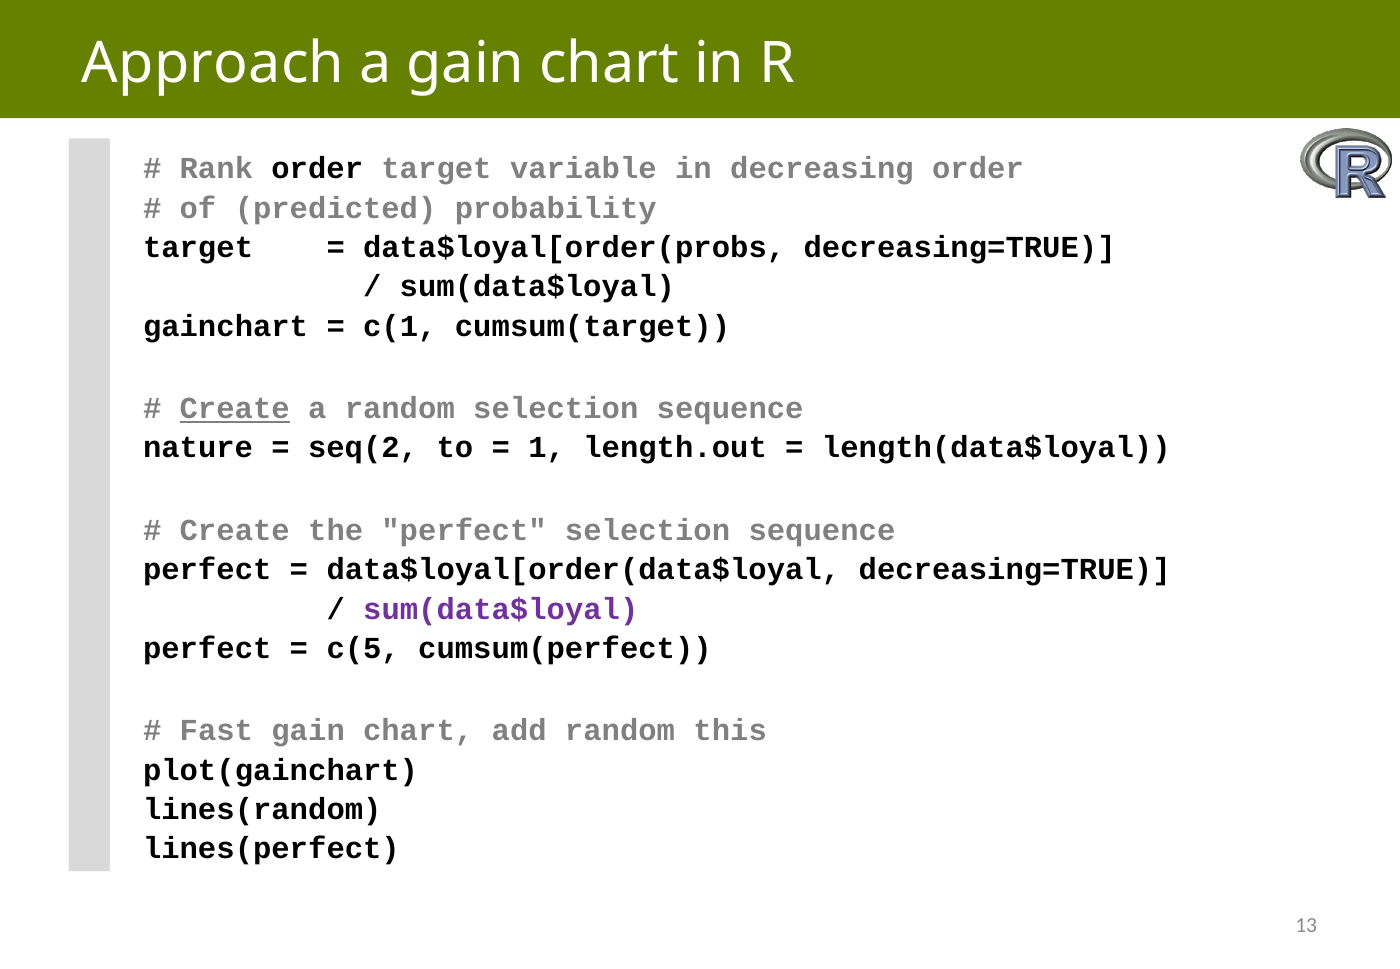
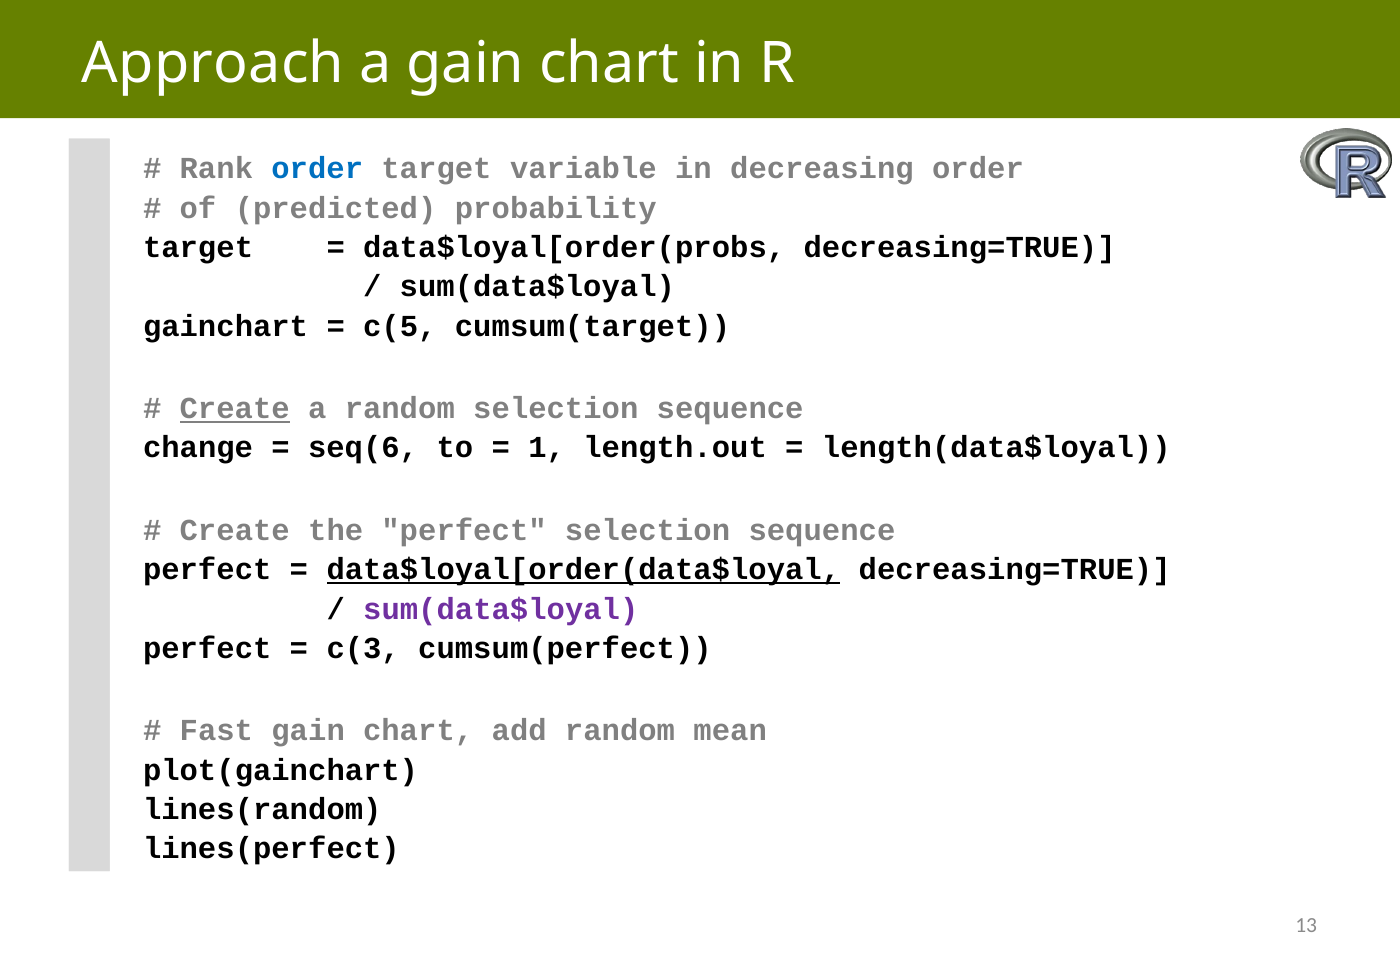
order colour: black -> blue (317, 169)
c(1: c(1 -> c(5 (400, 326)
nature: nature -> change (198, 448)
seq(2: seq(2 -> seq(6 (363, 448)
data$loyal[order(data$loyal underline: none -> present (583, 570)
c(5: c(5 -> c(3 (363, 649)
this: this -> mean (730, 731)
